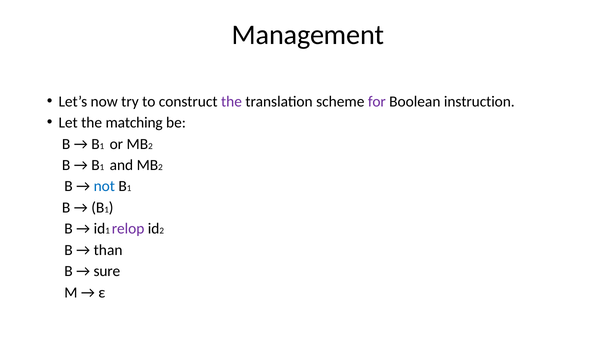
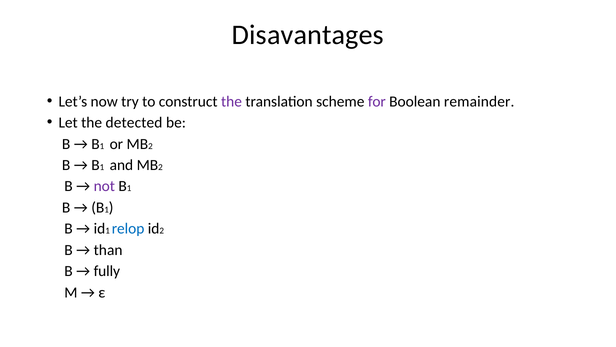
Management: Management -> Disavantages (308, 35)
instruction: instruction -> remainder (479, 101)
matching: matching -> detected (134, 122)
not colour: blue -> purple (104, 186)
relop colour: purple -> blue (128, 229)
sure: sure -> fully (107, 271)
